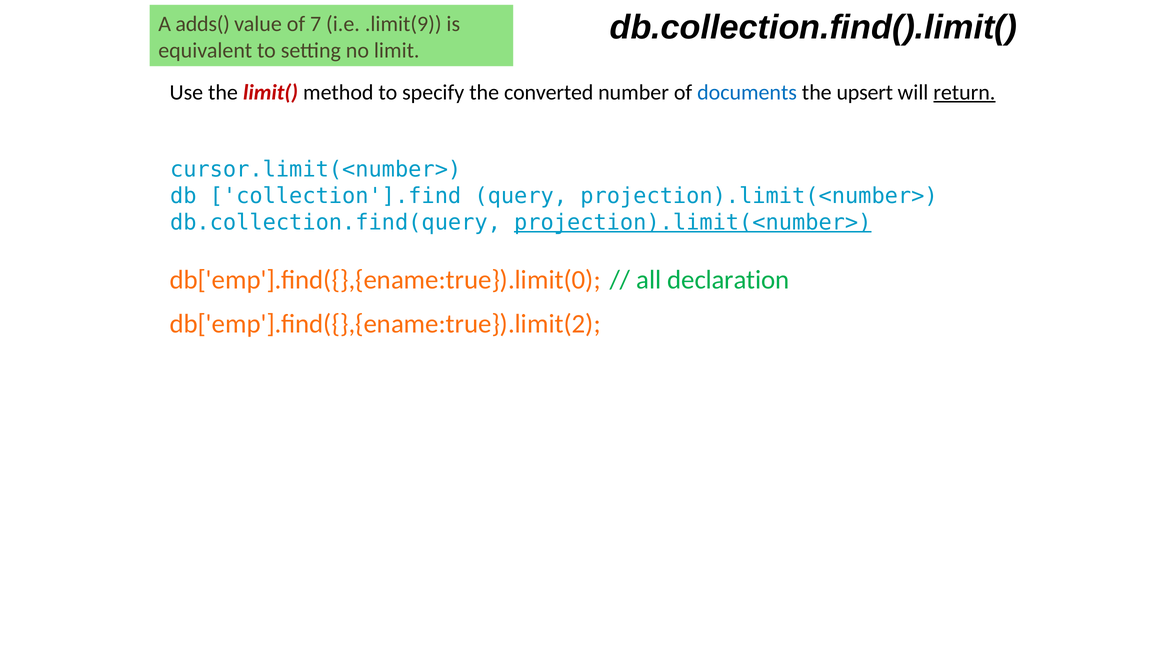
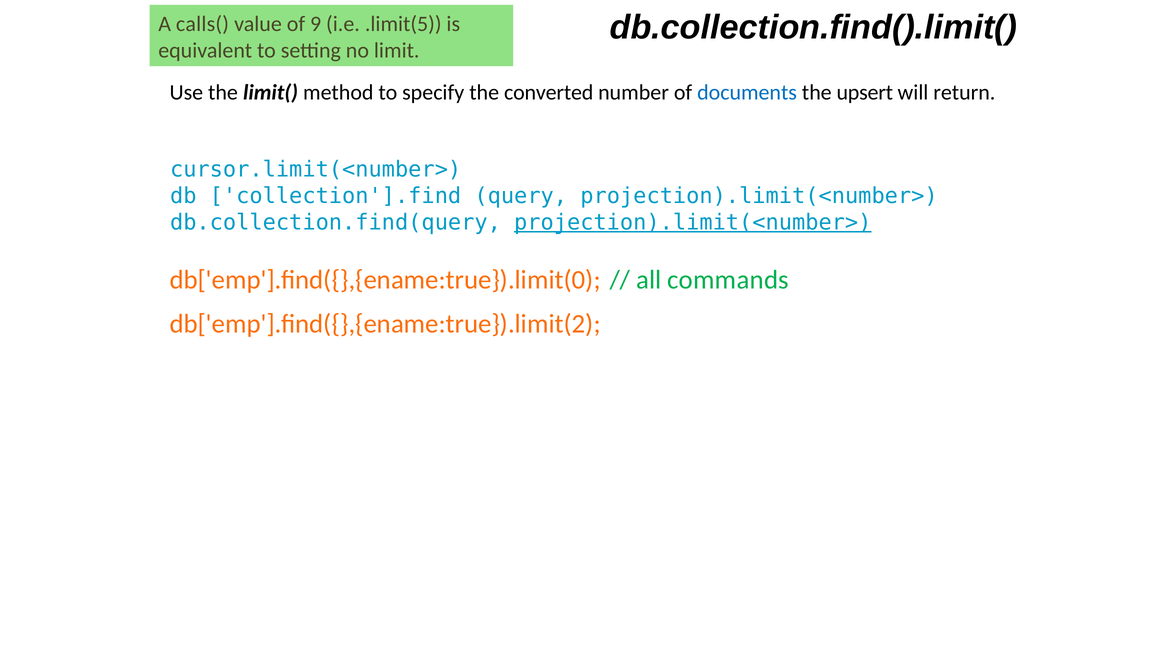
adds(: adds( -> calls( (202, 24)
7: 7 -> 9 (316, 24)
.limit(9: .limit(9 -> .limit(5 (403, 24)
limit( colour: red -> black (271, 92)
return underline: present -> none (964, 92)
declaration: declaration -> commands (728, 280)
